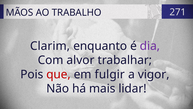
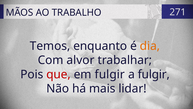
Clarim: Clarim -> Temos (50, 46)
dia colour: purple -> orange (150, 46)
a vigor: vigor -> fulgir (154, 74)
